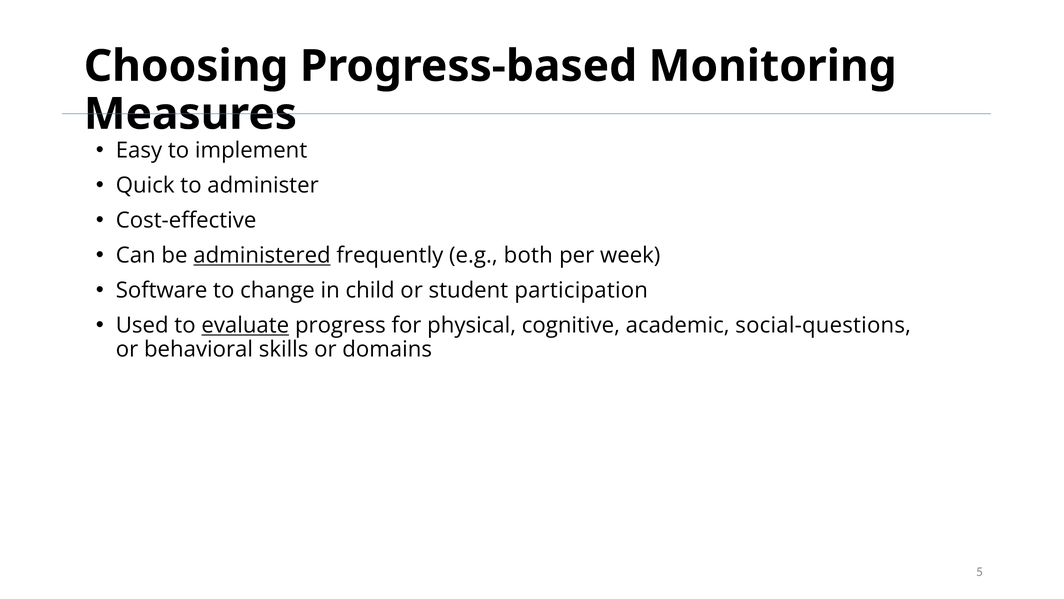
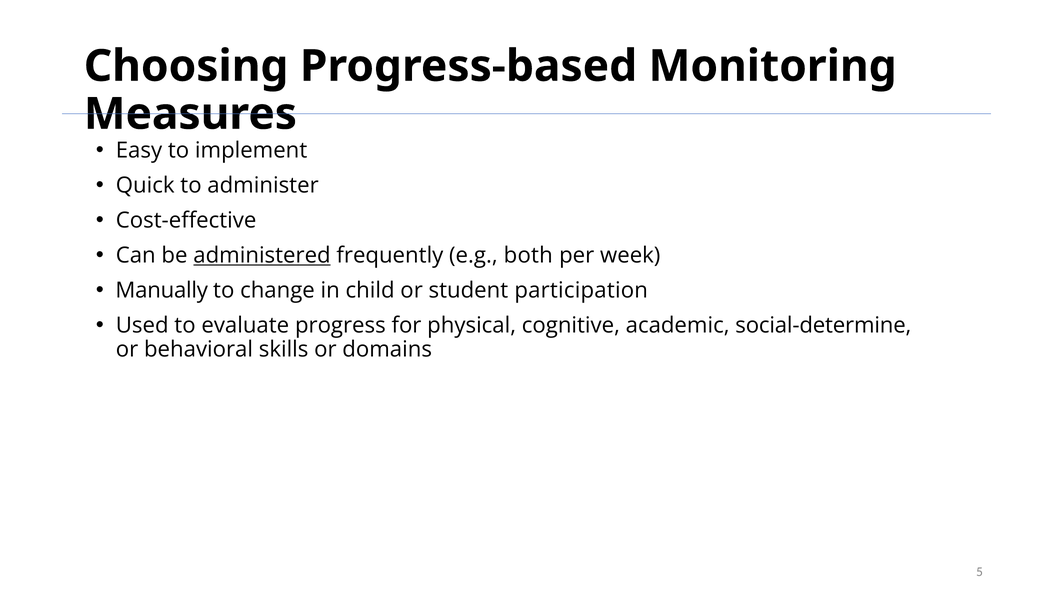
Software: Software -> Manually (162, 290)
evaluate underline: present -> none (245, 325)
social-questions: social-questions -> social-determine (823, 325)
